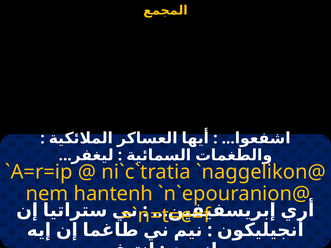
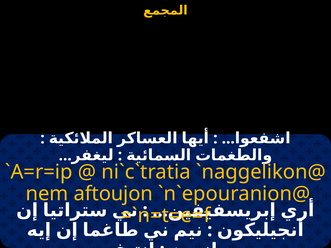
hantenh: hantenh -> aftoujon (113, 194)
